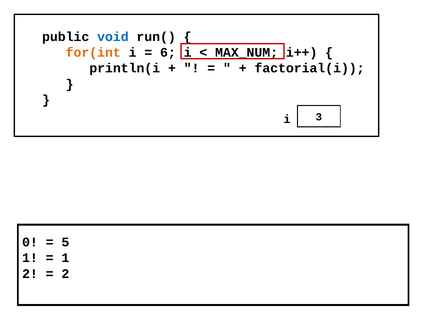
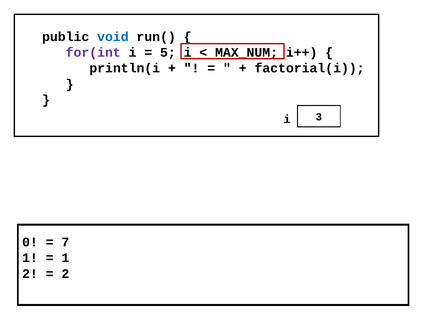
for(int colour: orange -> purple (93, 52)
6: 6 -> 5 (168, 52)
5: 5 -> 7 (65, 242)
